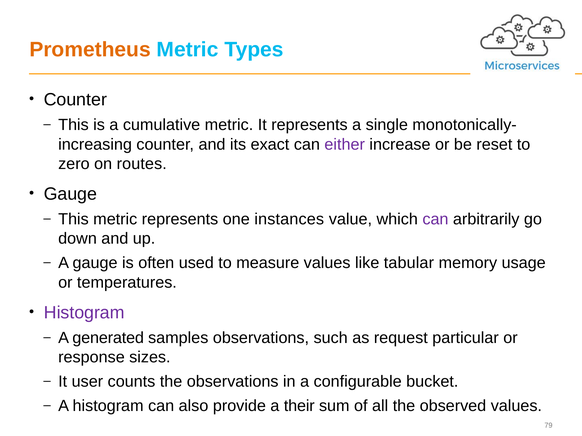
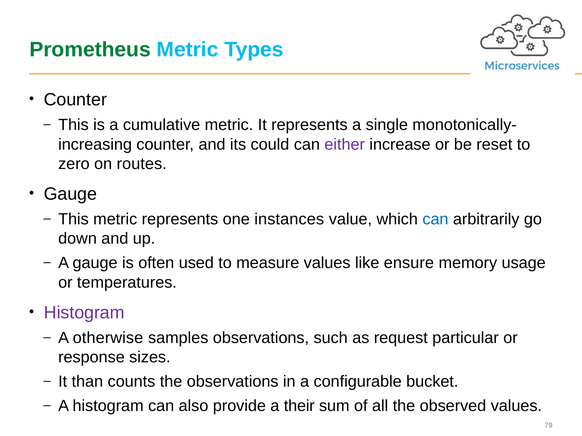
Prometheus colour: orange -> green (90, 50)
exact: exact -> could (270, 145)
can colour: purple -> blue (435, 219)
tabular: tabular -> ensure (409, 263)
generated: generated -> otherwise (108, 338)
user: user -> than (87, 382)
